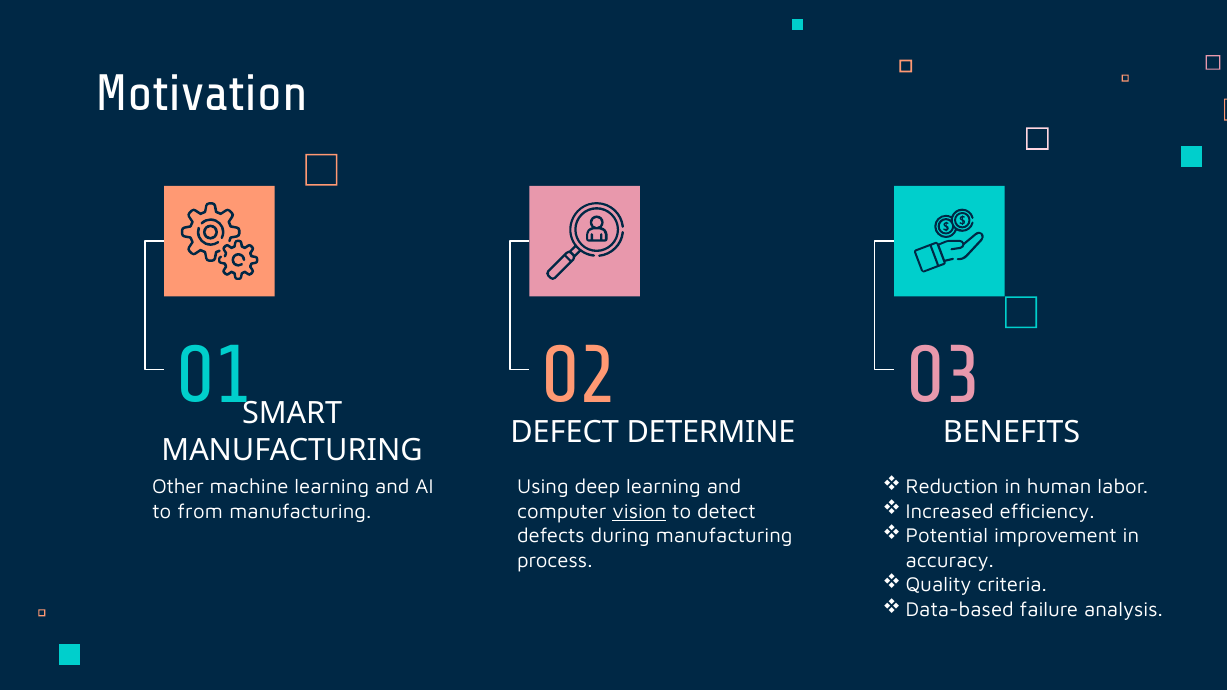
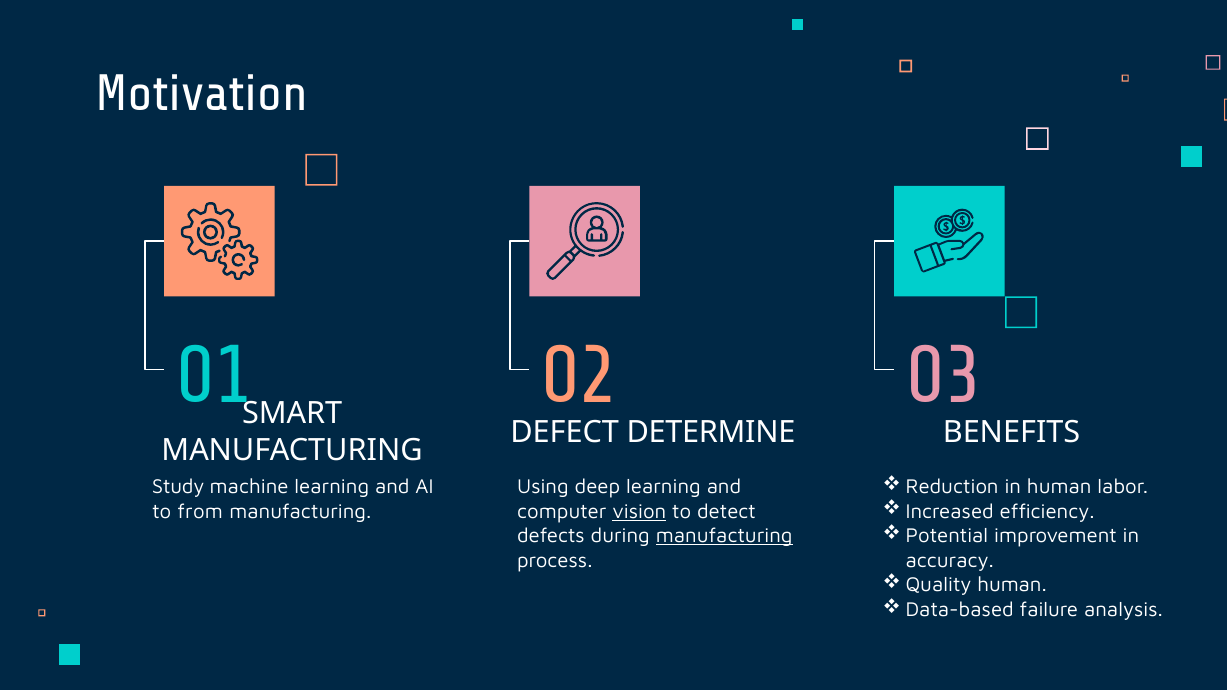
Other: Other -> Study (178, 487)
manufacturing underline: none -> present (724, 536)
criteria: criteria -> human (1012, 585)
